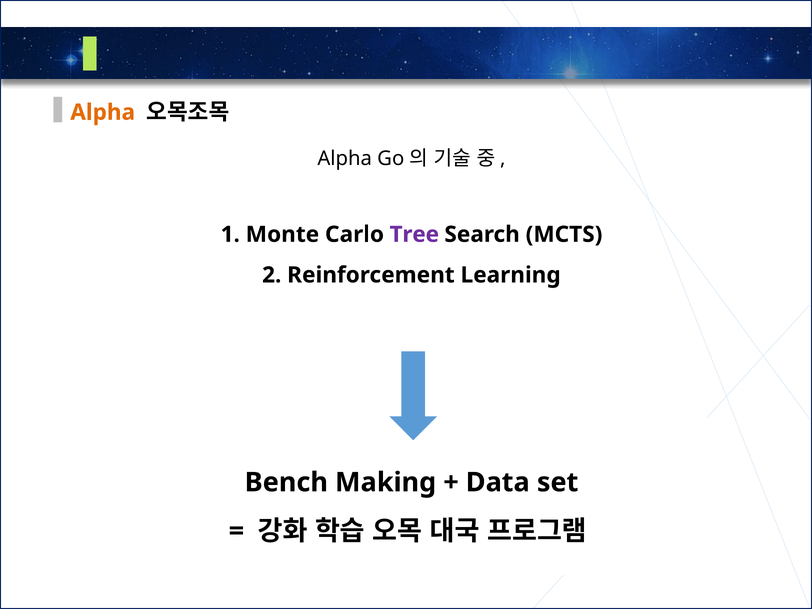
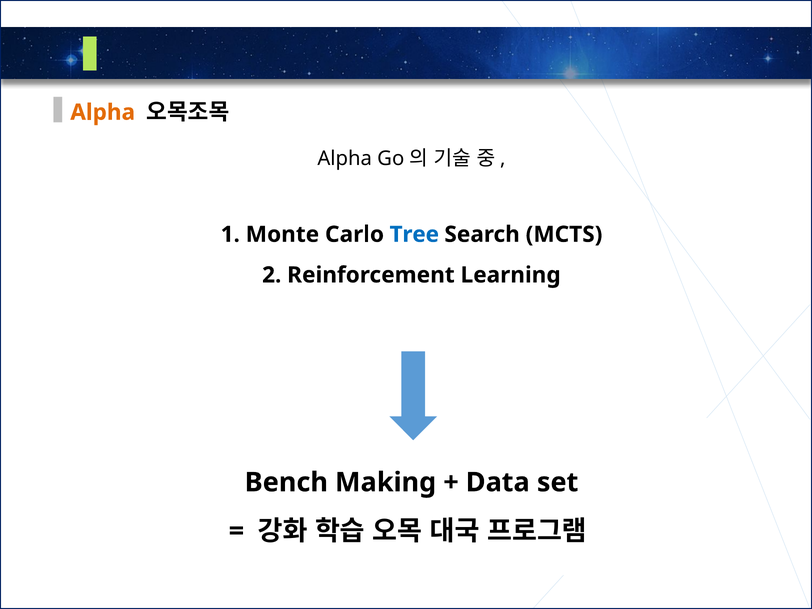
Tree colour: purple -> blue (414, 234)
